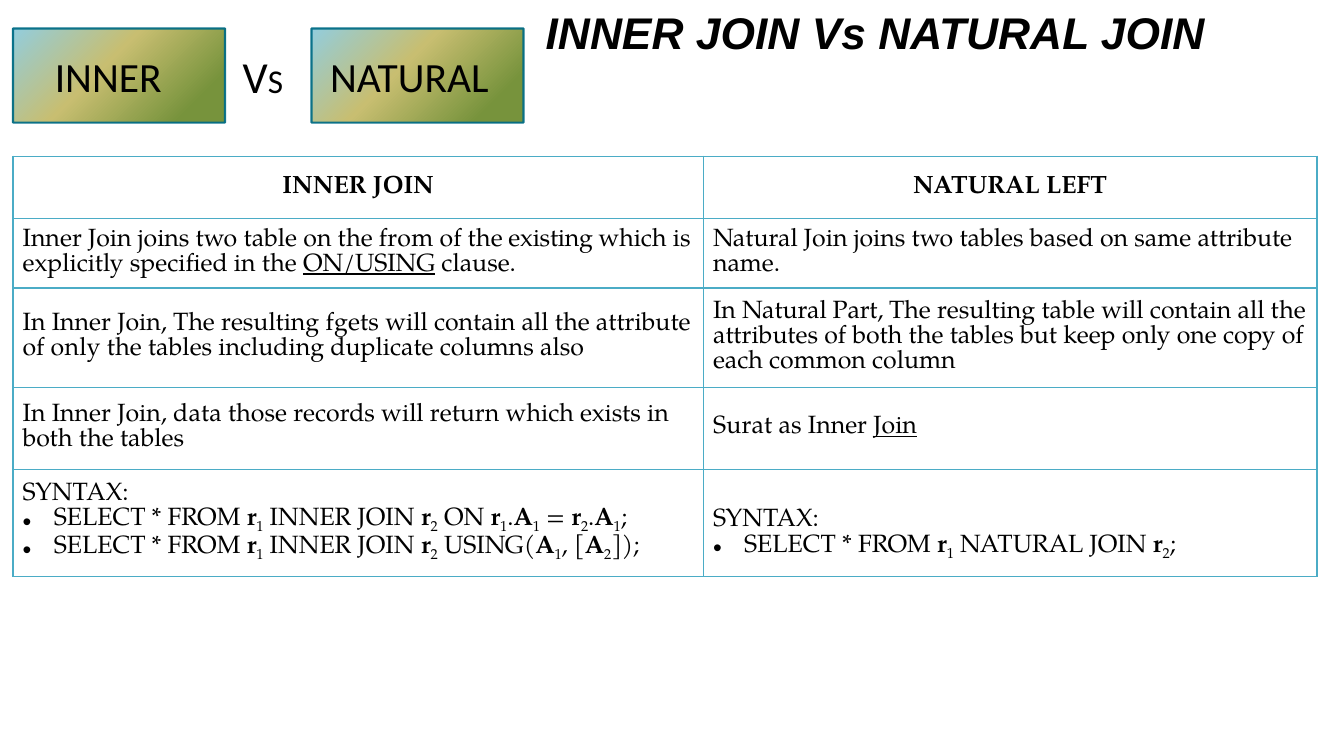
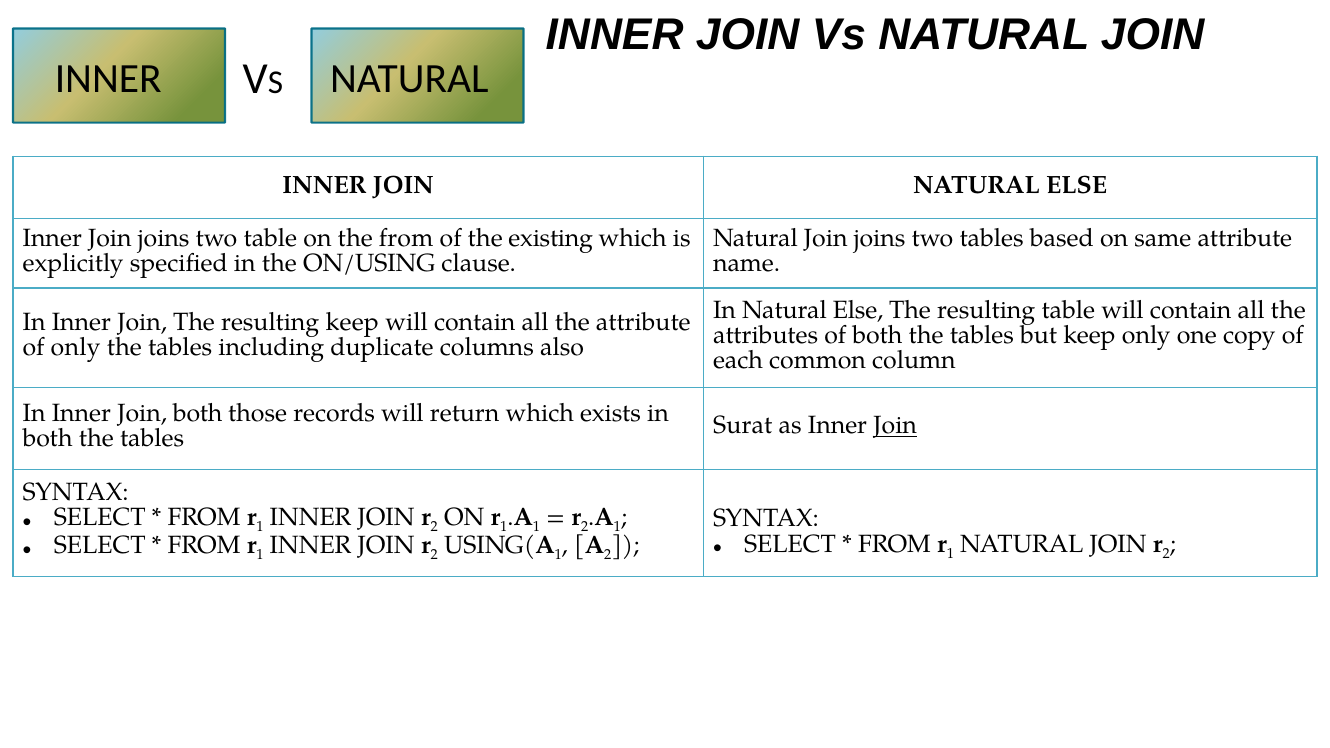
LEFT: LEFT -> ELSE (1077, 185)
ON/USING underline: present -> none (369, 263)
In Natural Part: Part -> Else (858, 310)
resulting fgets: fgets -> keep (352, 323)
Join data: data -> both (198, 413)
